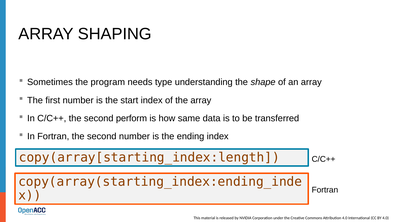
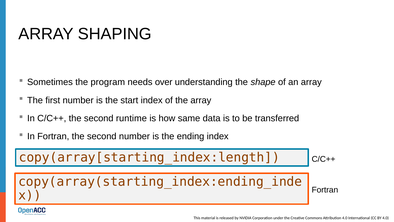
type: type -> over (164, 82)
perform: perform -> runtime (131, 118)
